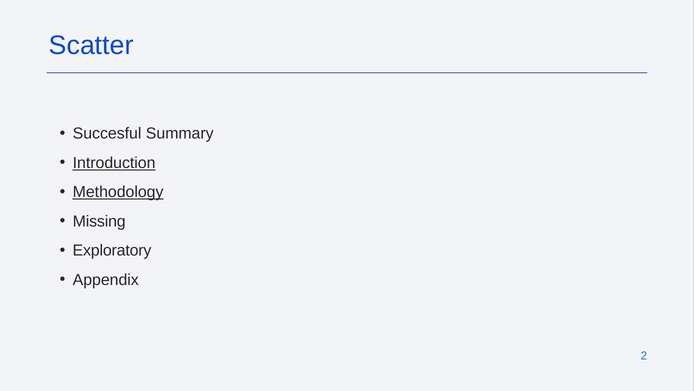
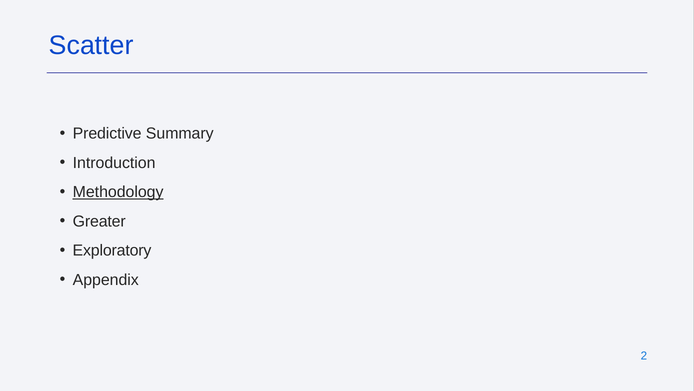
Succesful: Succesful -> Predictive (107, 133)
Introduction underline: present -> none (114, 163)
Missing: Missing -> Greater (99, 221)
